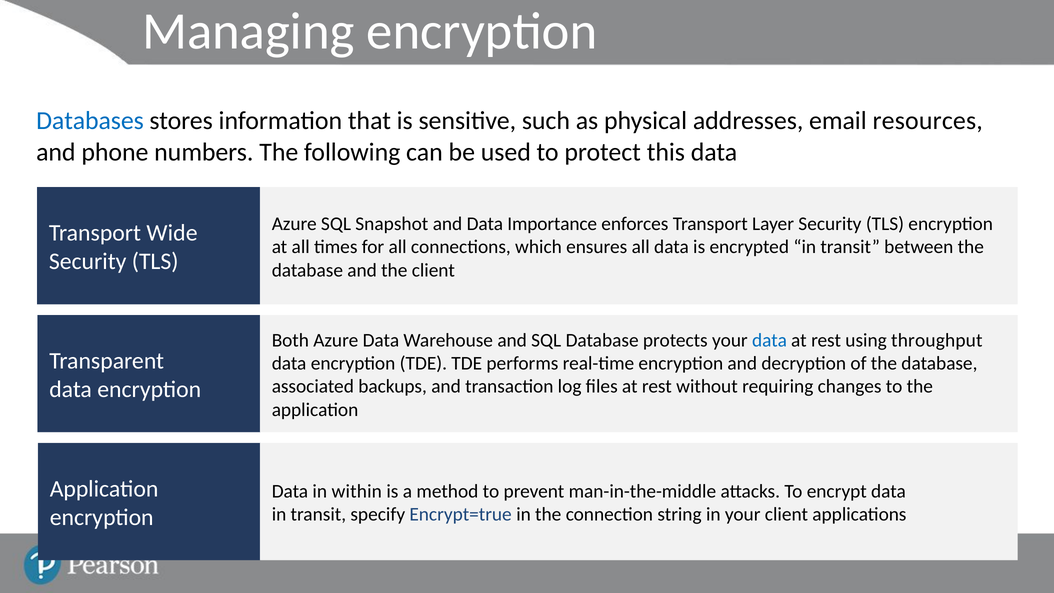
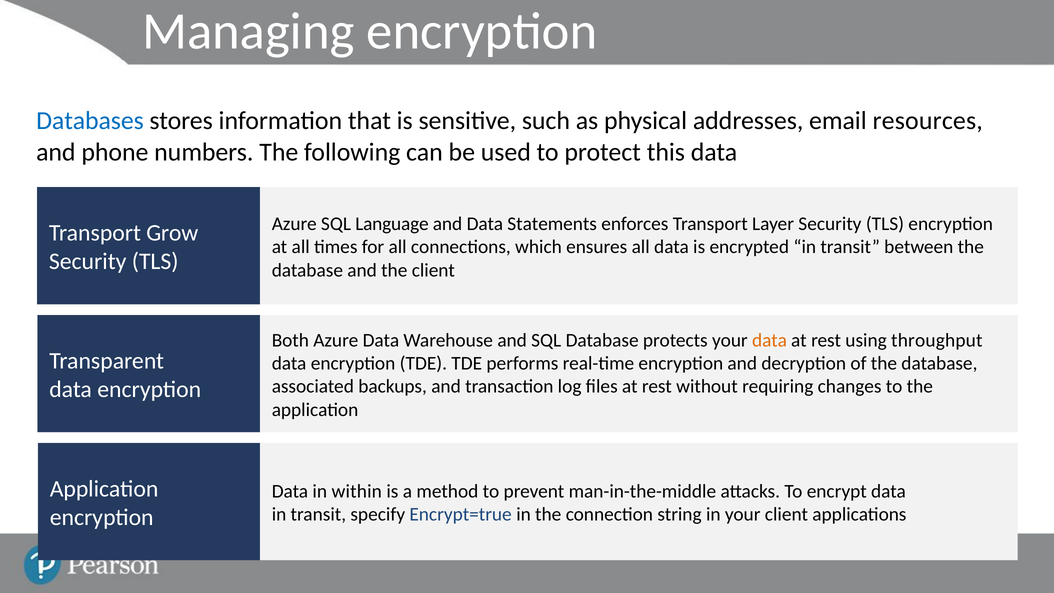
Snapshot: Snapshot -> Language (392, 224)
Importance: Importance -> Statements (552, 224)
Wide: Wide -> Grow (172, 233)
data colour: blue -> orange (770, 340)
